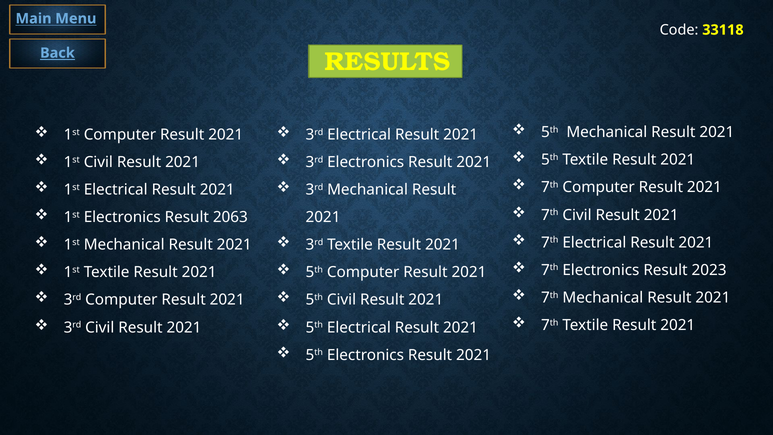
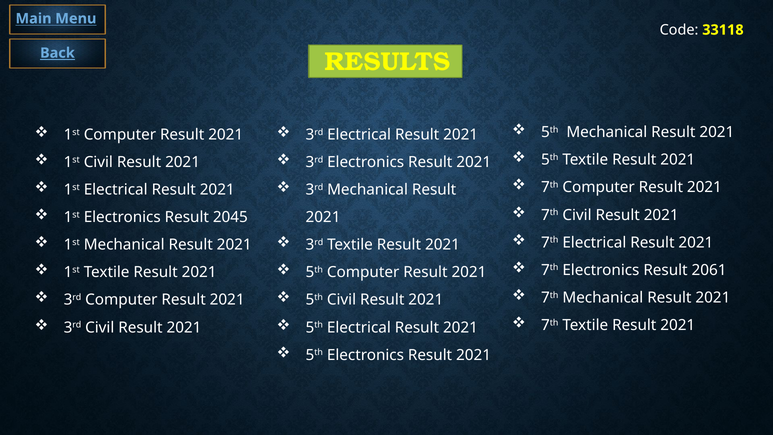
2063: 2063 -> 2045 (230, 217)
2023: 2023 -> 2061 (709, 270)
